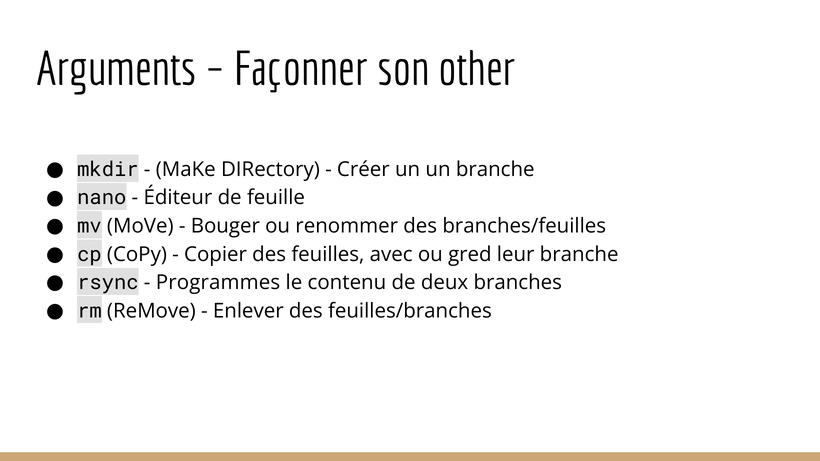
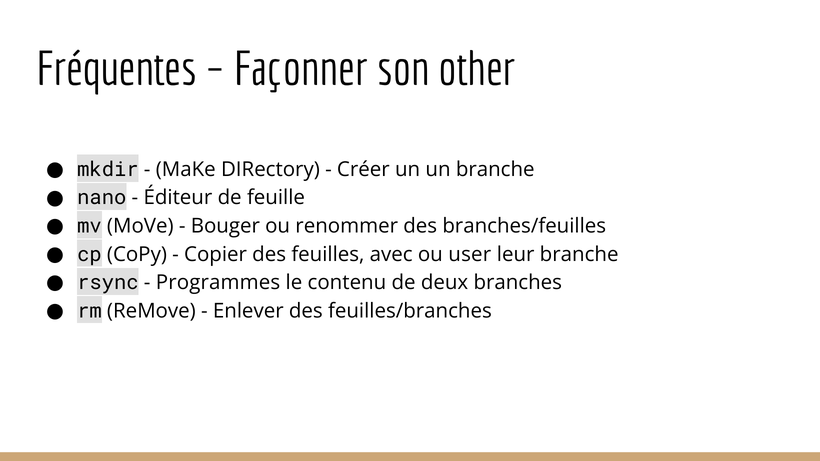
Arguments: Arguments -> Fréquentes (117, 69)
gred: gred -> user (470, 254)
